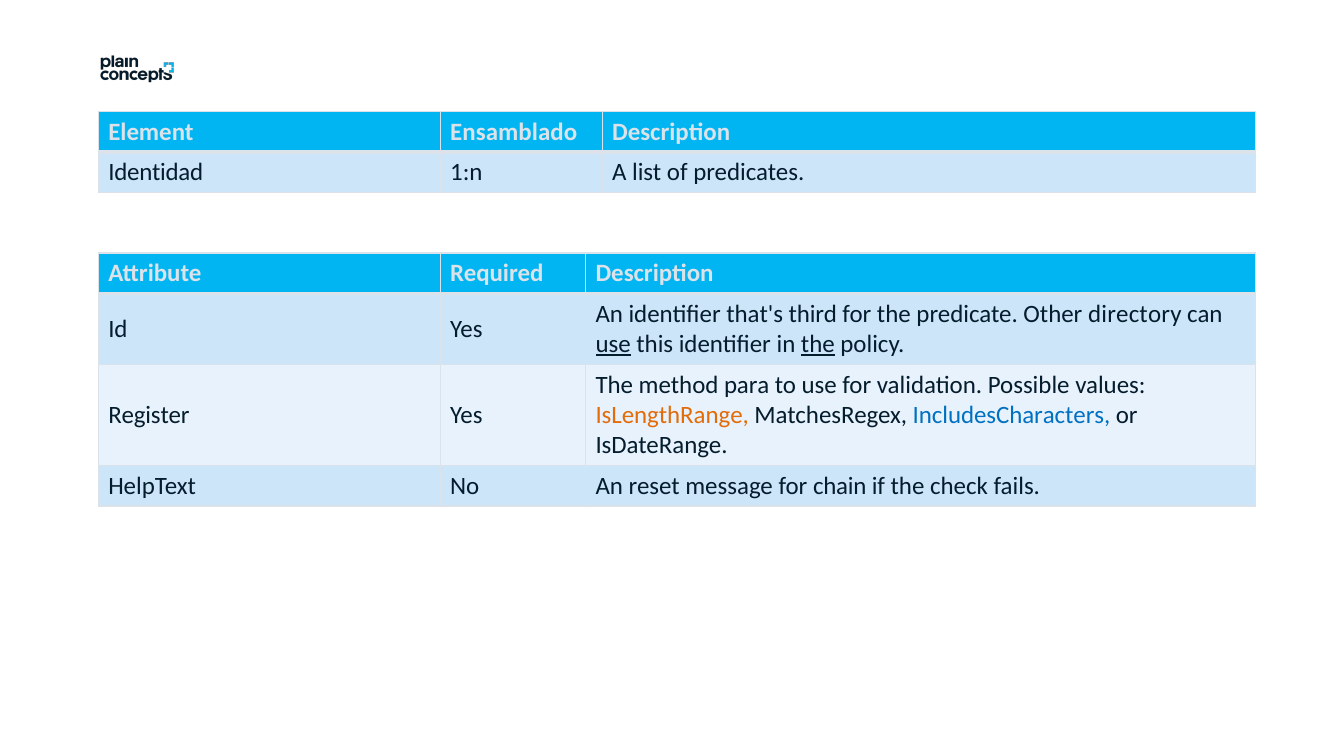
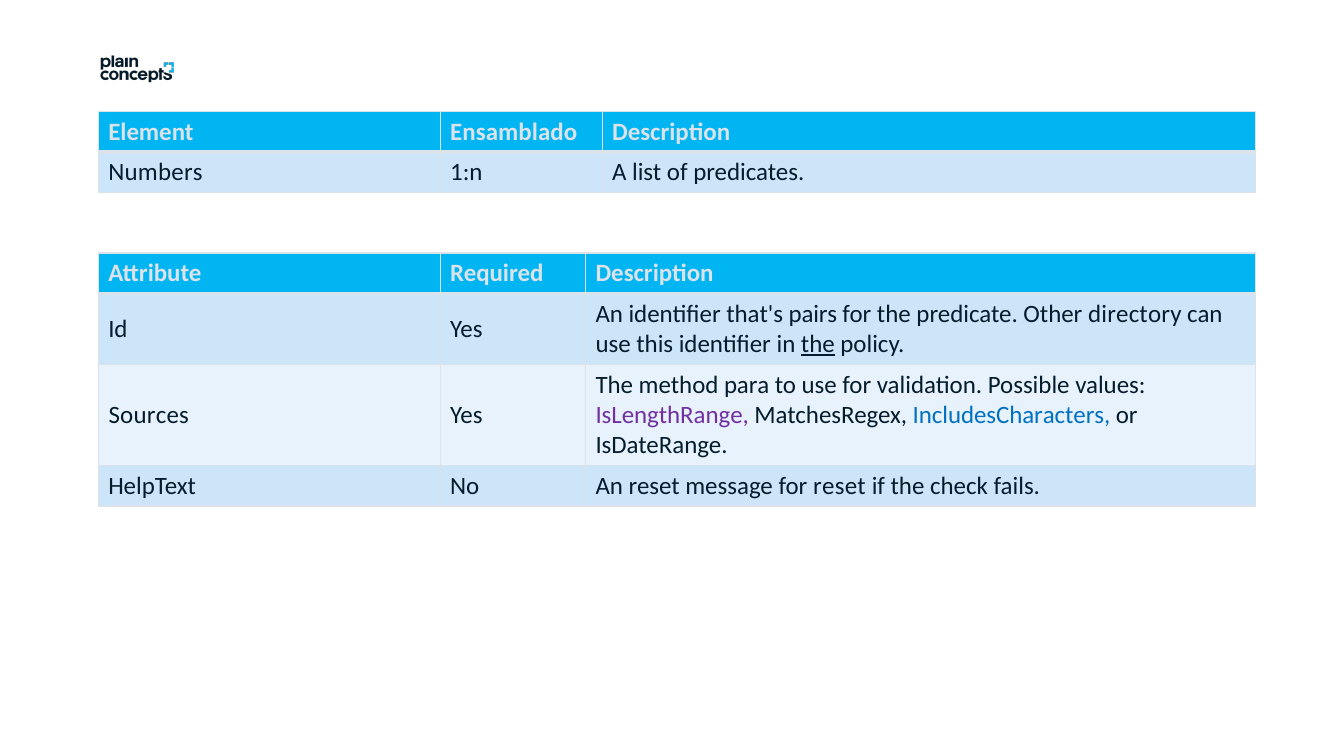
Identidad: Identidad -> Numbers (156, 173)
third: third -> pairs (813, 314)
use underline: present -> none (613, 344)
Register: Register -> Sources (149, 415)
IsLengthRange colour: orange -> purple (672, 415)
for chain: chain -> reset (839, 486)
